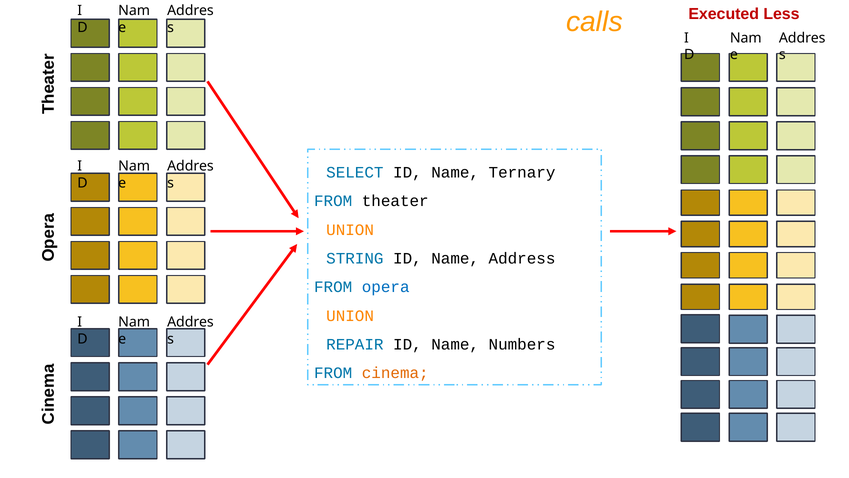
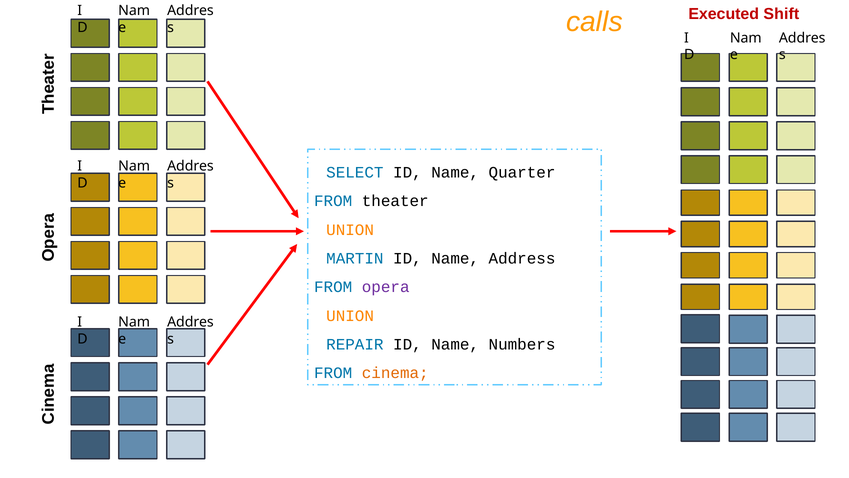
Less: Less -> Shift (781, 14)
Ternary: Ternary -> Quarter (522, 172)
STRING: STRING -> MARTIN (355, 258)
opera colour: blue -> purple (386, 287)
